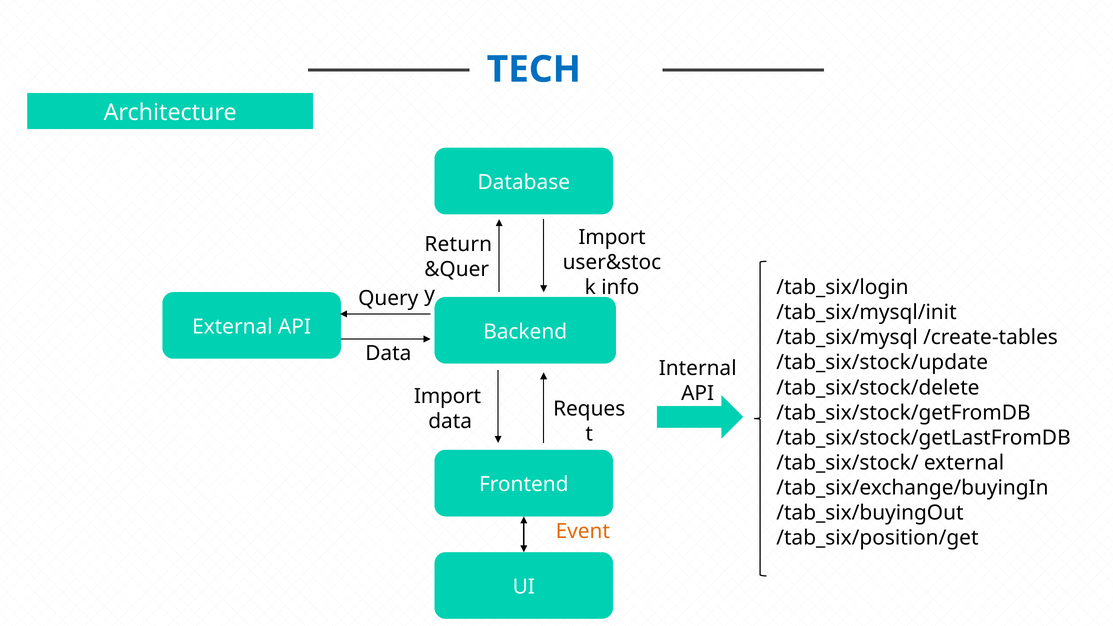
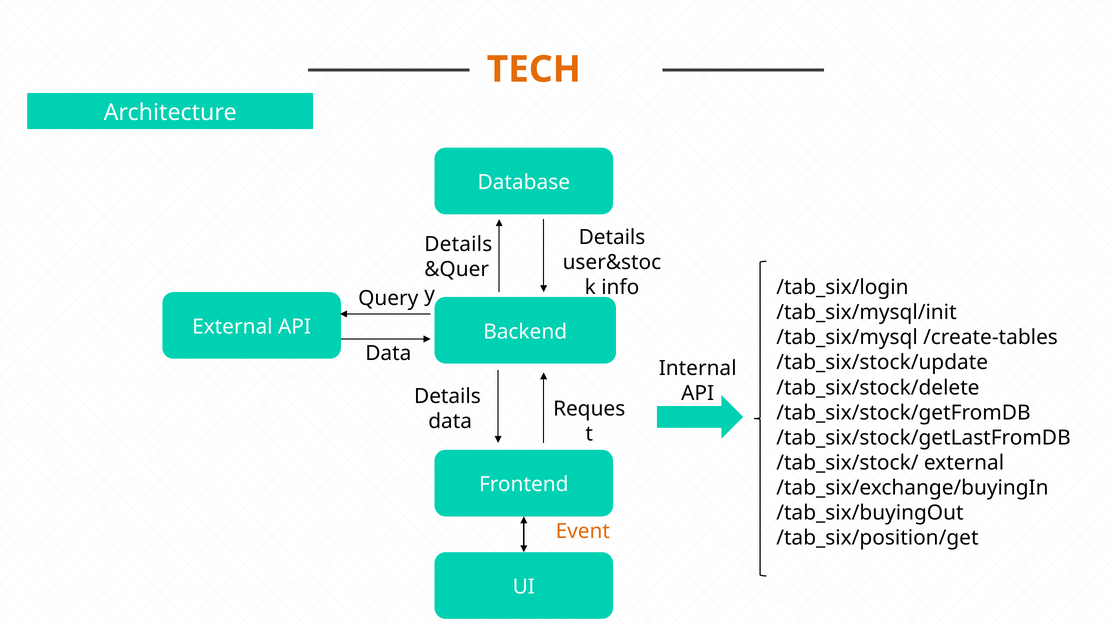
TECH colour: blue -> orange (534, 69)
Import: Import -> Details (612, 237)
Return: Return -> Details (458, 244)
Import: Import -> Details (447, 396)
